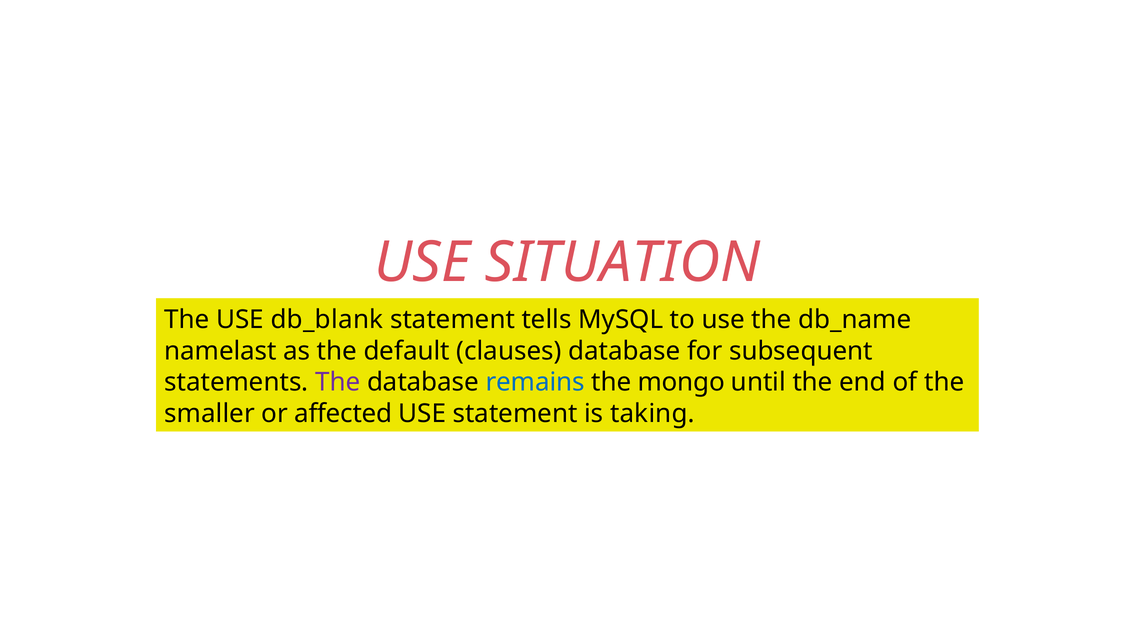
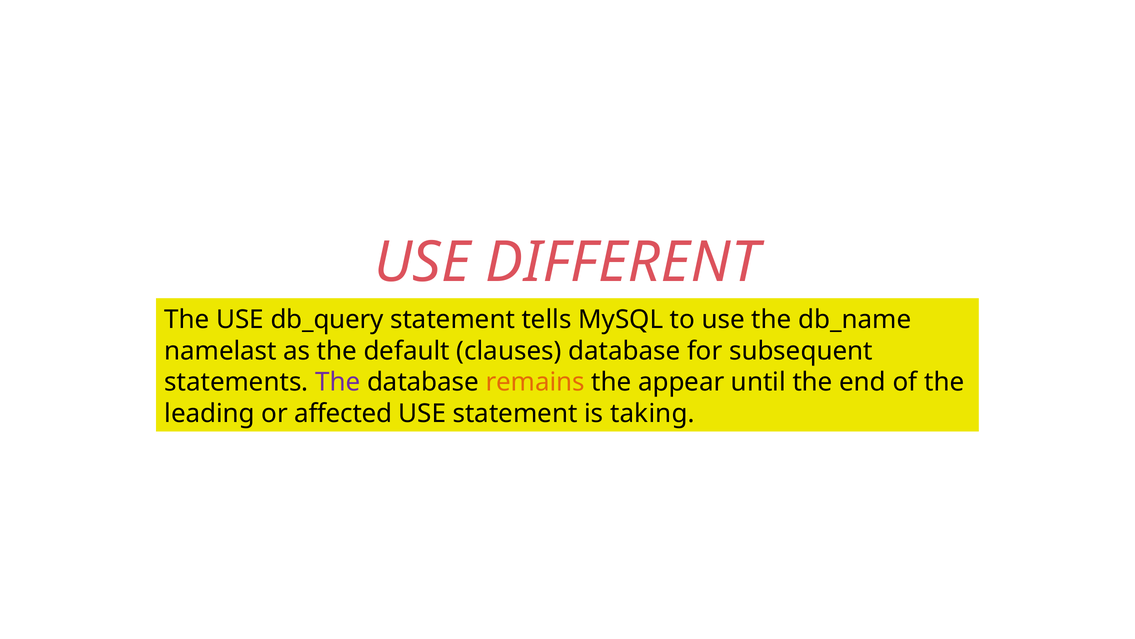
SITUATION: SITUATION -> DIFFERENT (623, 262)
db_blank: db_blank -> db_query (327, 320)
remains colour: blue -> orange (535, 382)
mongo: mongo -> appear (681, 382)
smaller: smaller -> leading (210, 413)
